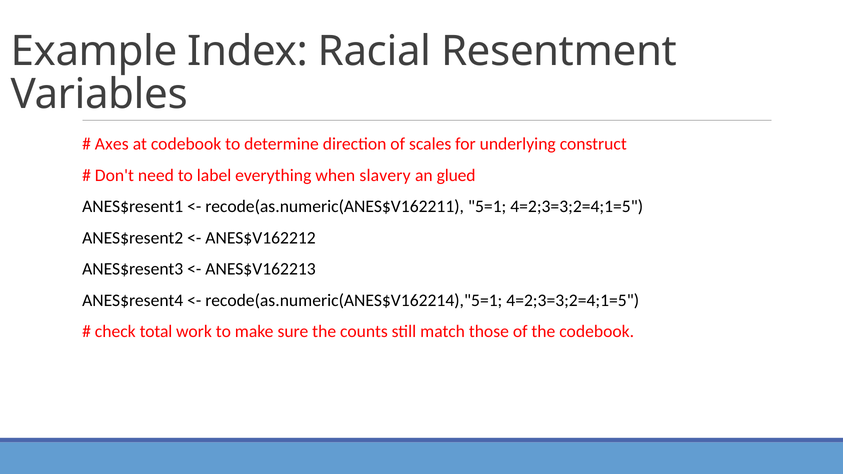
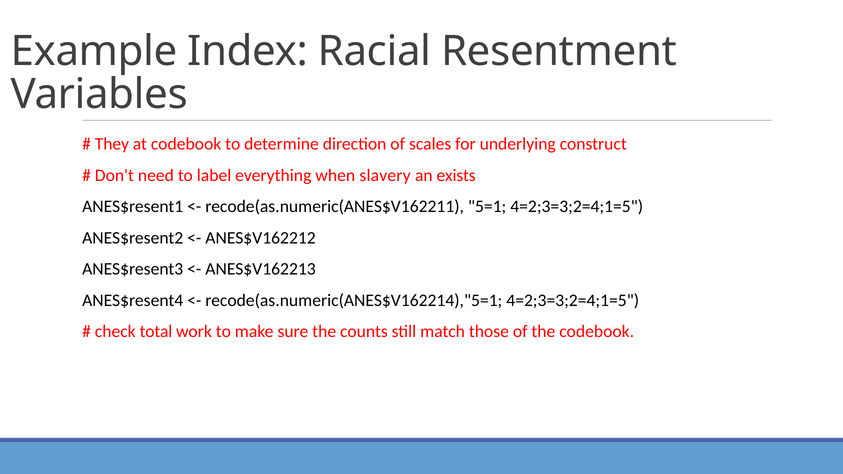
Axes: Axes -> They (112, 144)
glued: glued -> exists (456, 175)
